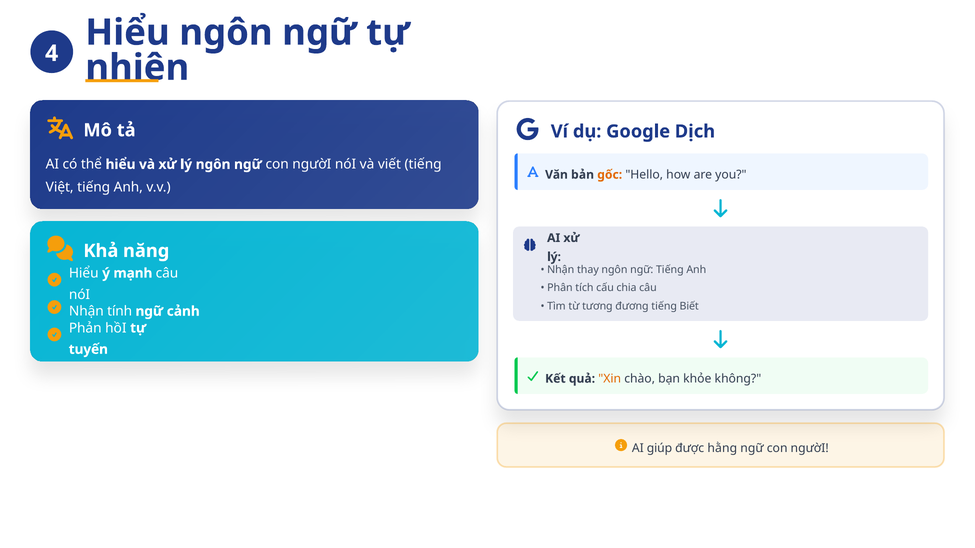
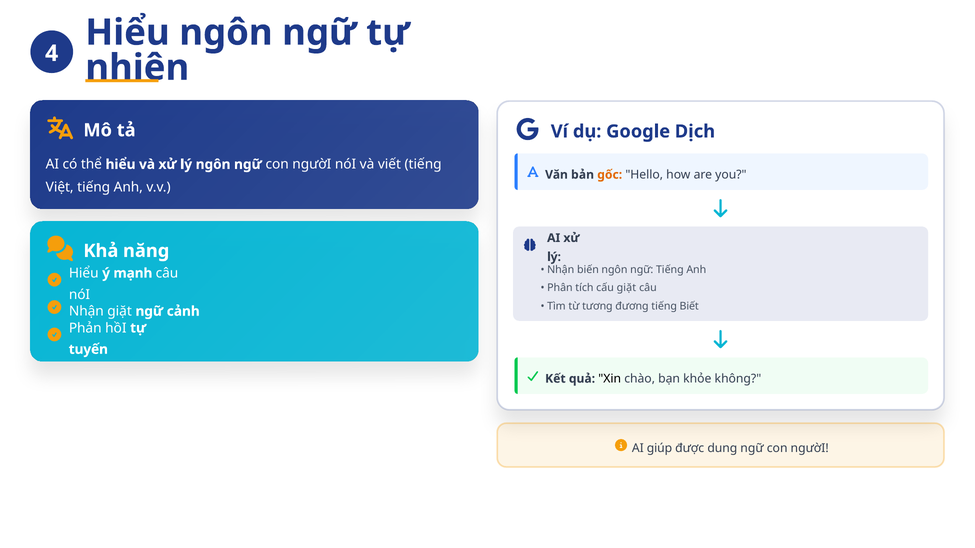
thay: thay -> biến (588, 270)
cấu chia: chia -> giặt (626, 288)
Nhận tính: tính -> giặt (120, 311)
Xin colour: orange -> black (610, 379)
hằng: hằng -> dung (722, 448)
